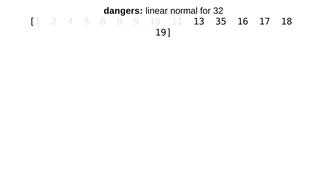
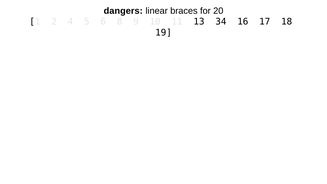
normal: normal -> braces (184, 11)
32: 32 -> 20 (218, 11)
35: 35 -> 34 (221, 22)
